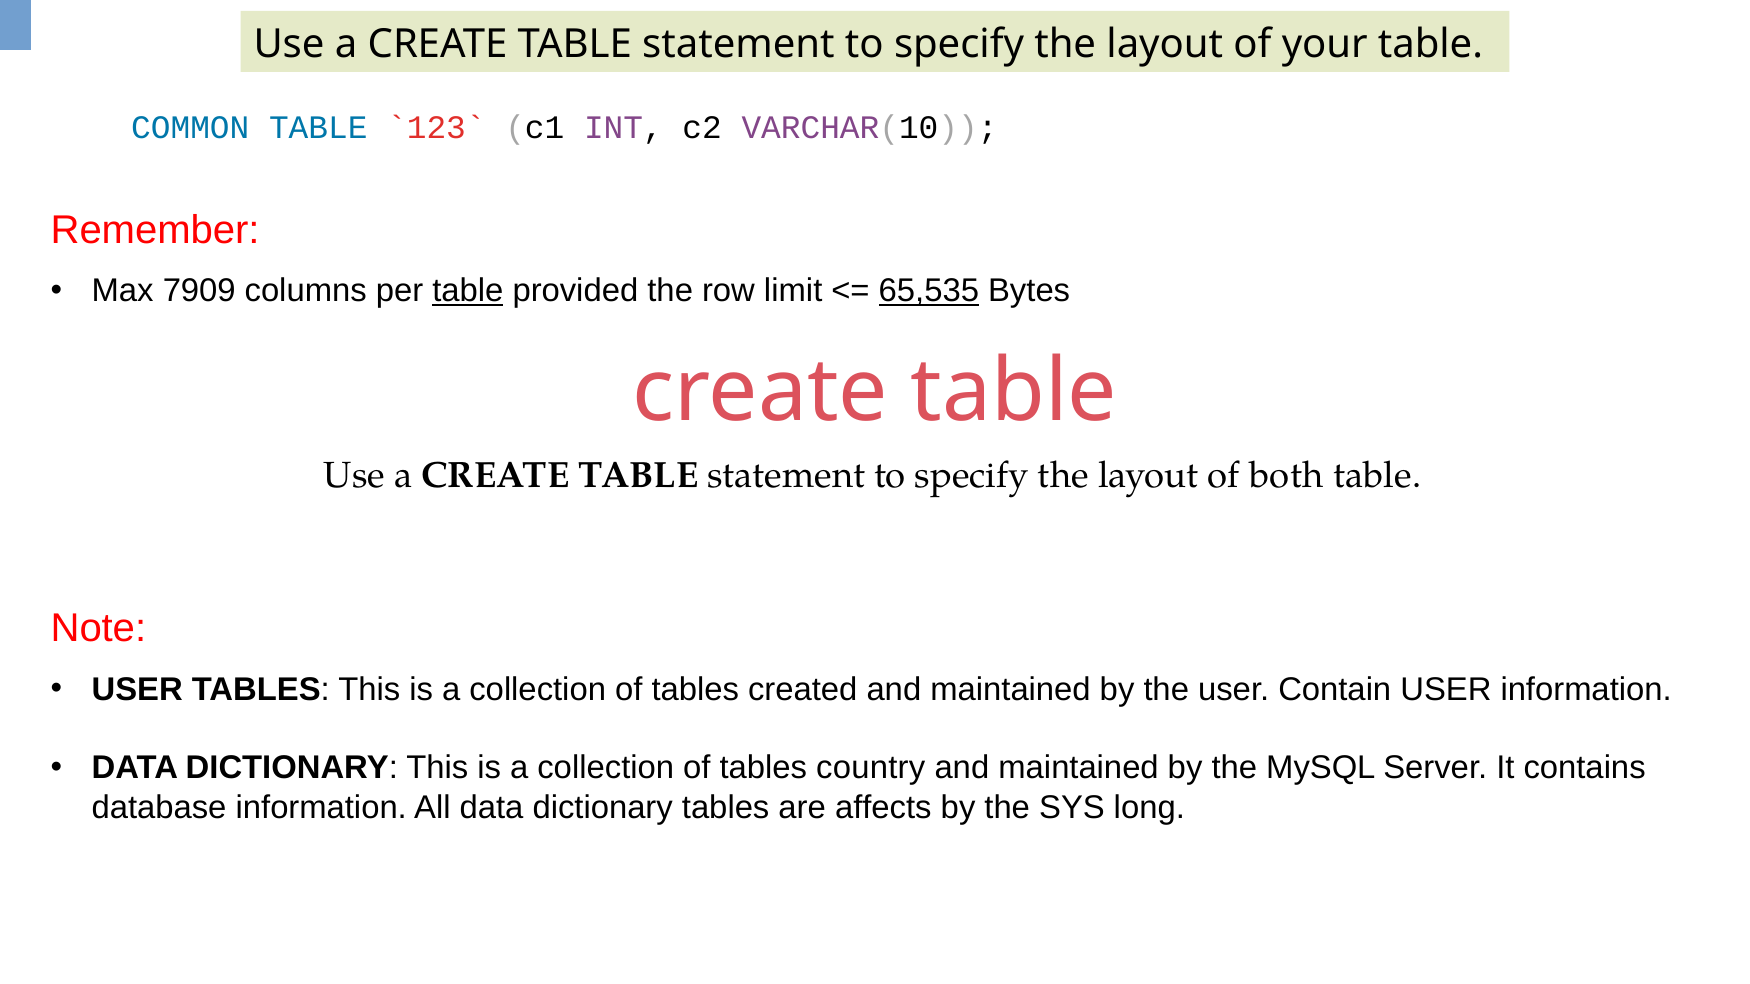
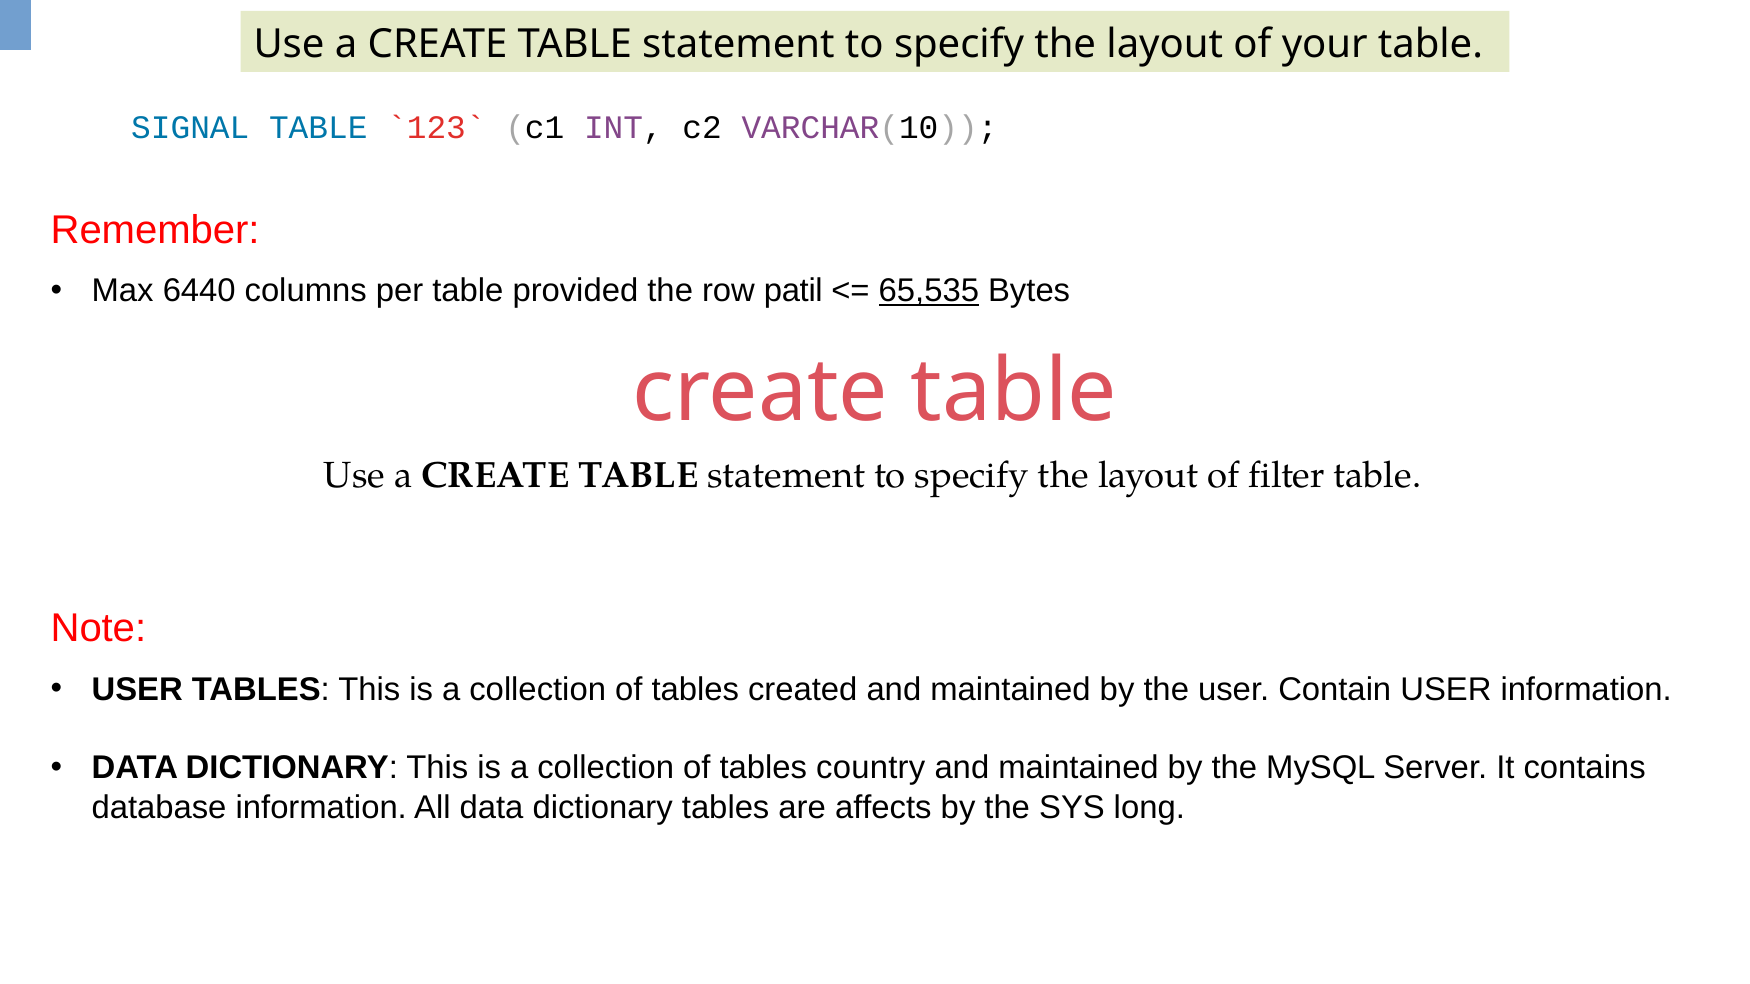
COMMON: COMMON -> SIGNAL (190, 128)
7909: 7909 -> 6440 (199, 291)
table underline: present -> none (468, 291)
limit: limit -> patil (793, 291)
both: both -> filter (1287, 475)
